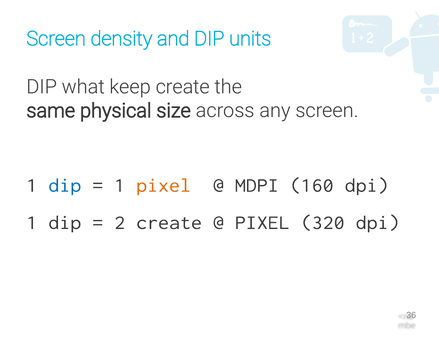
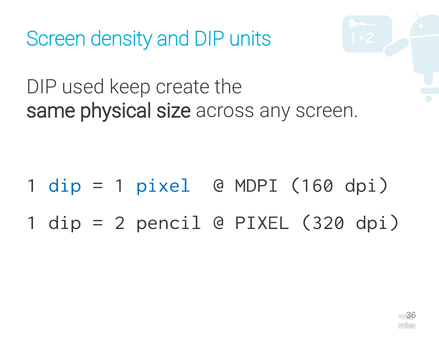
what: what -> used (83, 87)
pixel colour: orange -> blue (164, 185)
2 create: create -> pencil (169, 223)
